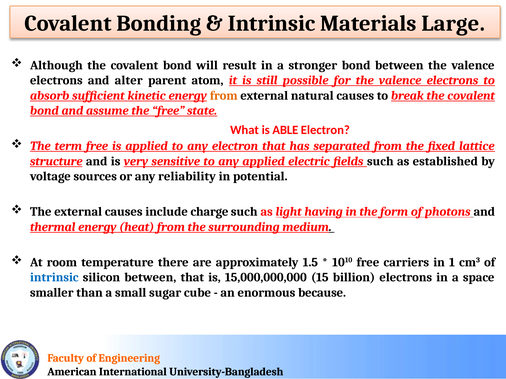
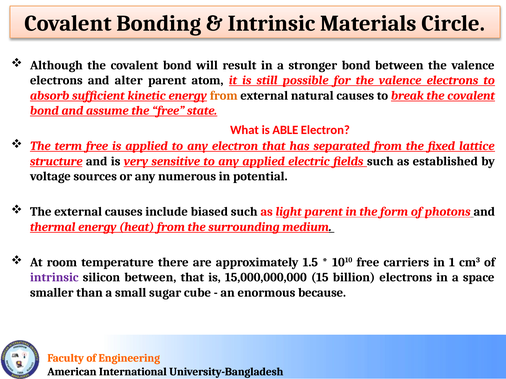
Large: Large -> Circle (453, 24)
reliability: reliability -> numerous (187, 177)
charge: charge -> biased (209, 212)
light having: having -> parent (324, 212)
intrinsic colour: blue -> purple (54, 278)
